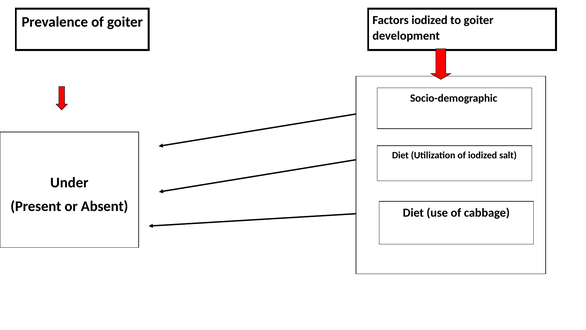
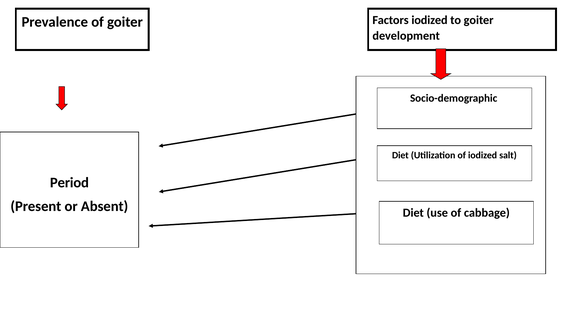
Under: Under -> Period (69, 182)
